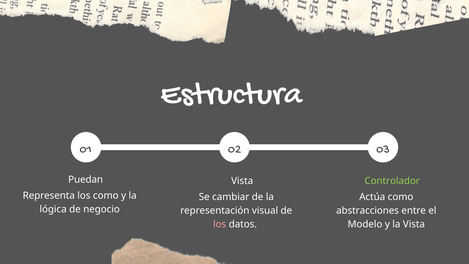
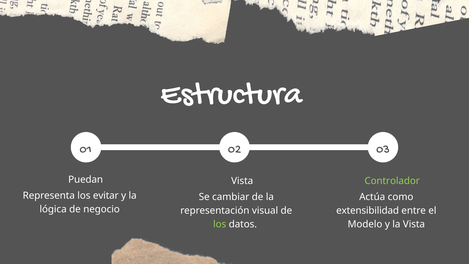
los como: como -> evitar (106, 196)
abstracciones: abstracciones -> extensibilidad (368, 210)
los colour: pink -> light green (220, 224)
